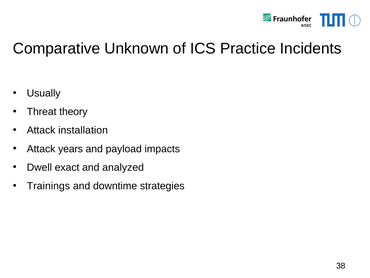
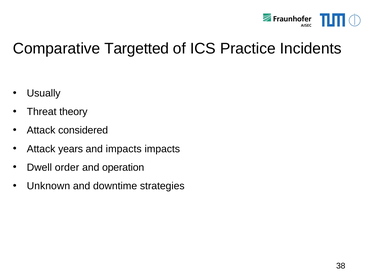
Unknown: Unknown -> Targetted (137, 49)
installation: installation -> considered (83, 130)
and payload: payload -> impacts (124, 149)
exact: exact -> order (67, 167)
analyzed: analyzed -> operation (123, 167)
Trainings: Trainings -> Unknown (48, 186)
